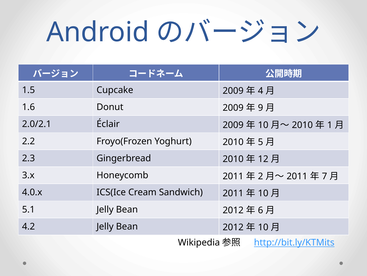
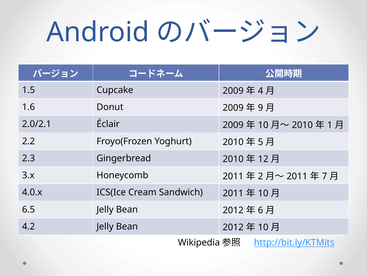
5.1: 5.1 -> 6.5 (28, 209)
